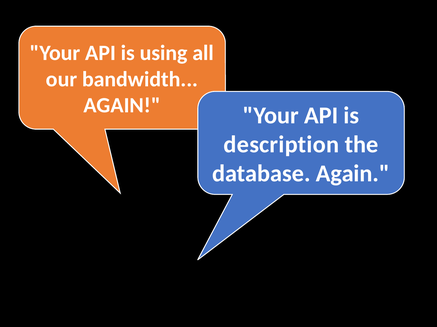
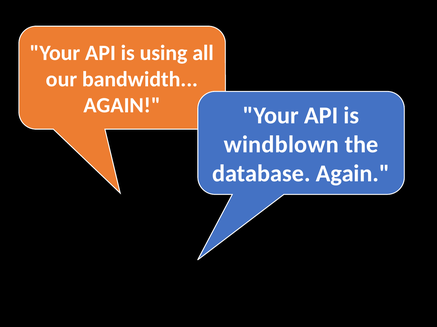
description: description -> windblown (281, 145)
